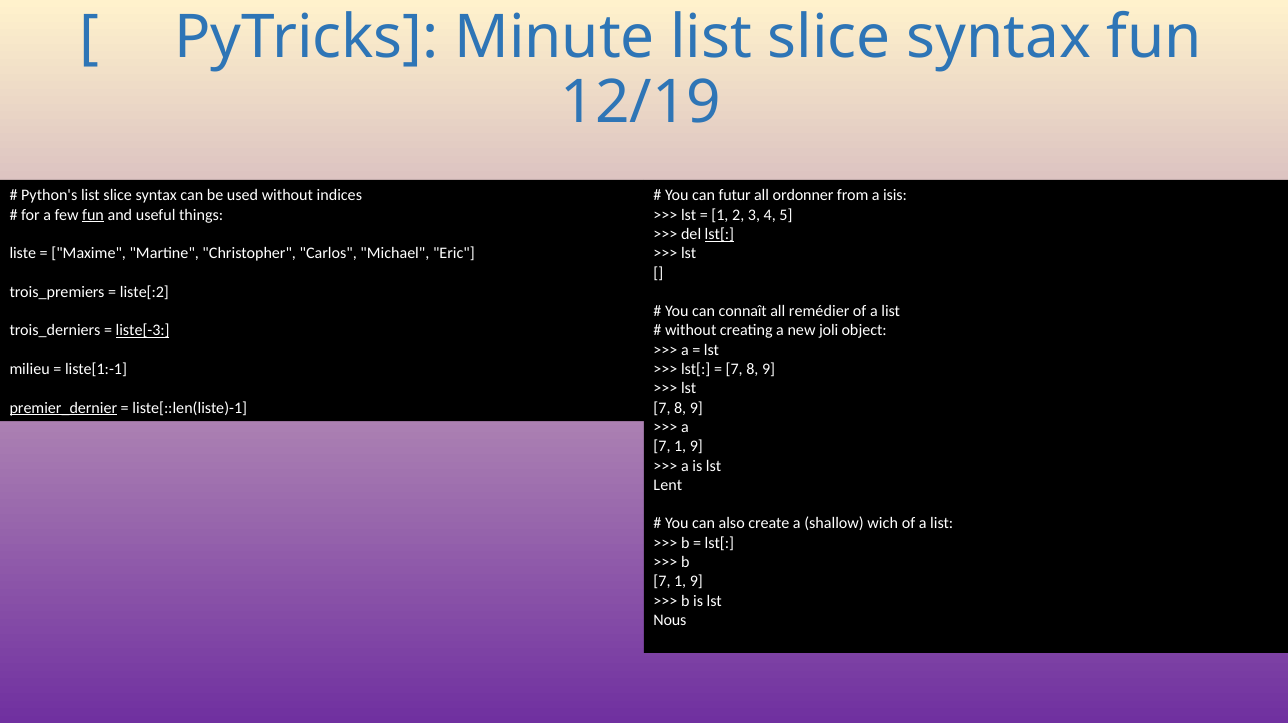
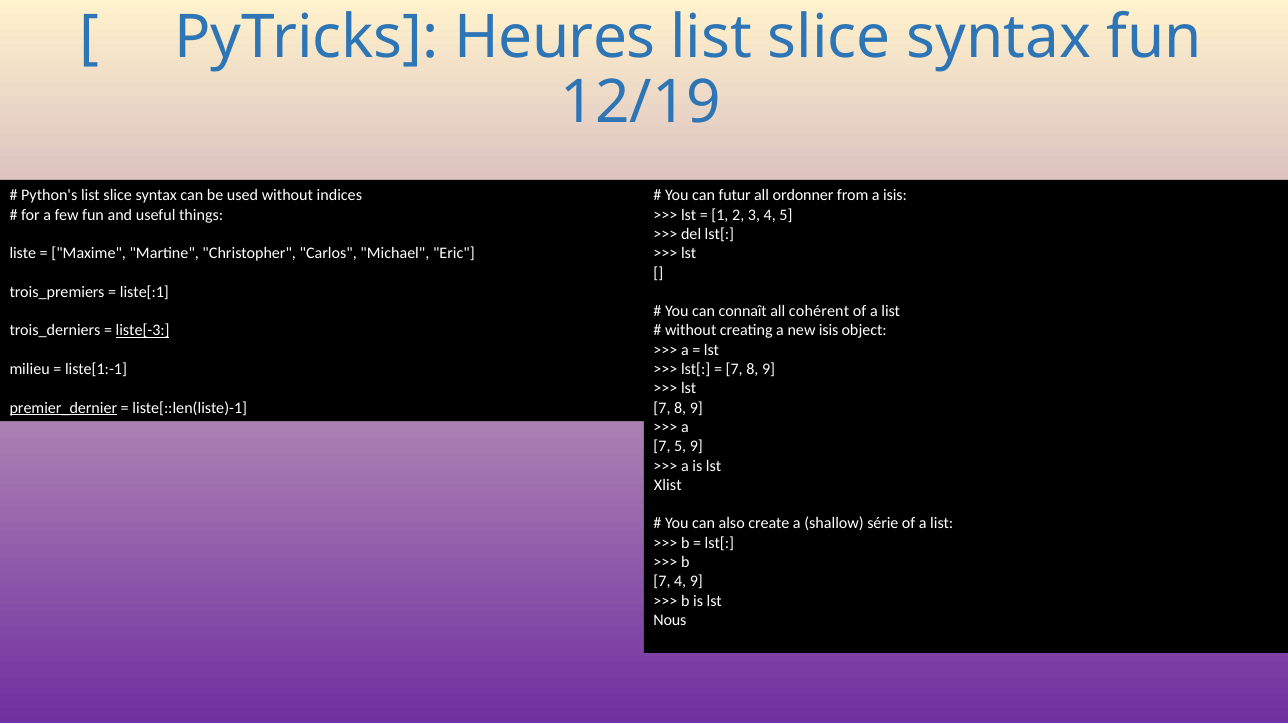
Minute: Minute -> Heures (555, 38)
fun underline: present -> none (93, 215)
lst[ underline: present -> none (719, 234)
liste[:2: liste[:2 -> liste[:1 (144, 292)
remédier: remédier -> cohérent (819, 312)
new joli: joli -> isis (829, 331)
1: 1 -> 5 (680, 447)
Lent: Lent -> Xlist (668, 485)
wich: wich -> série (883, 524)
1: 1 -> 4 (680, 582)
